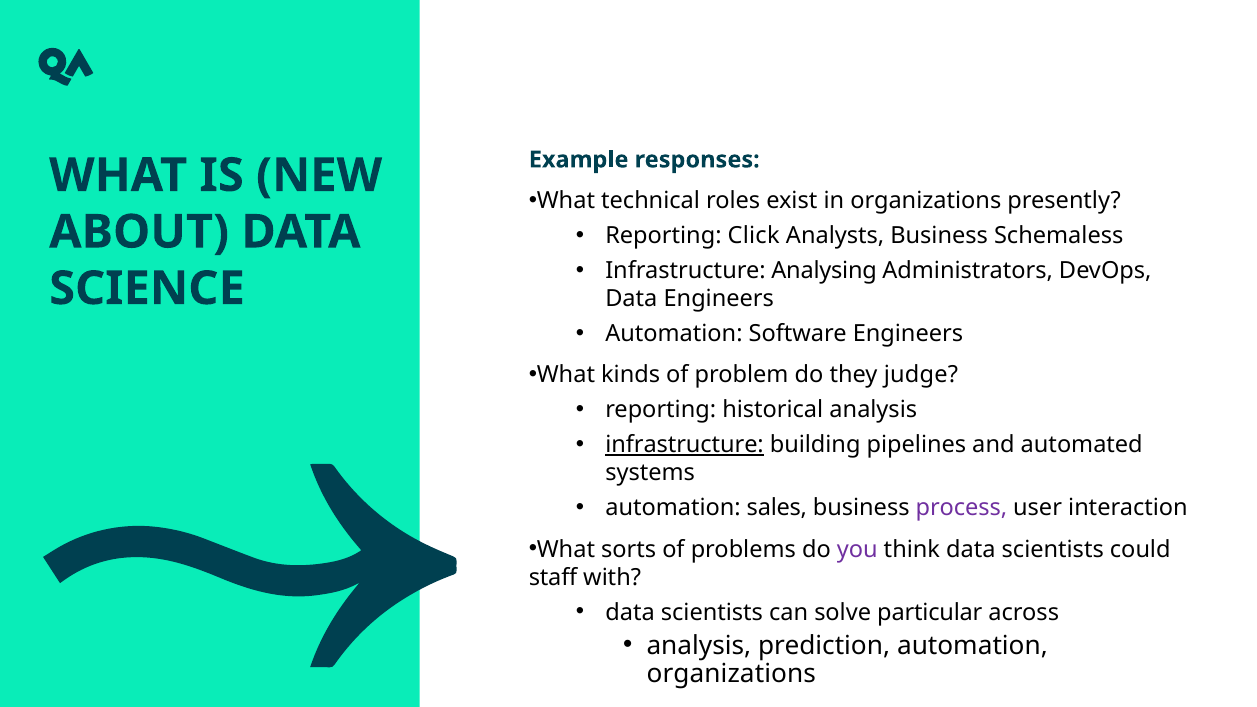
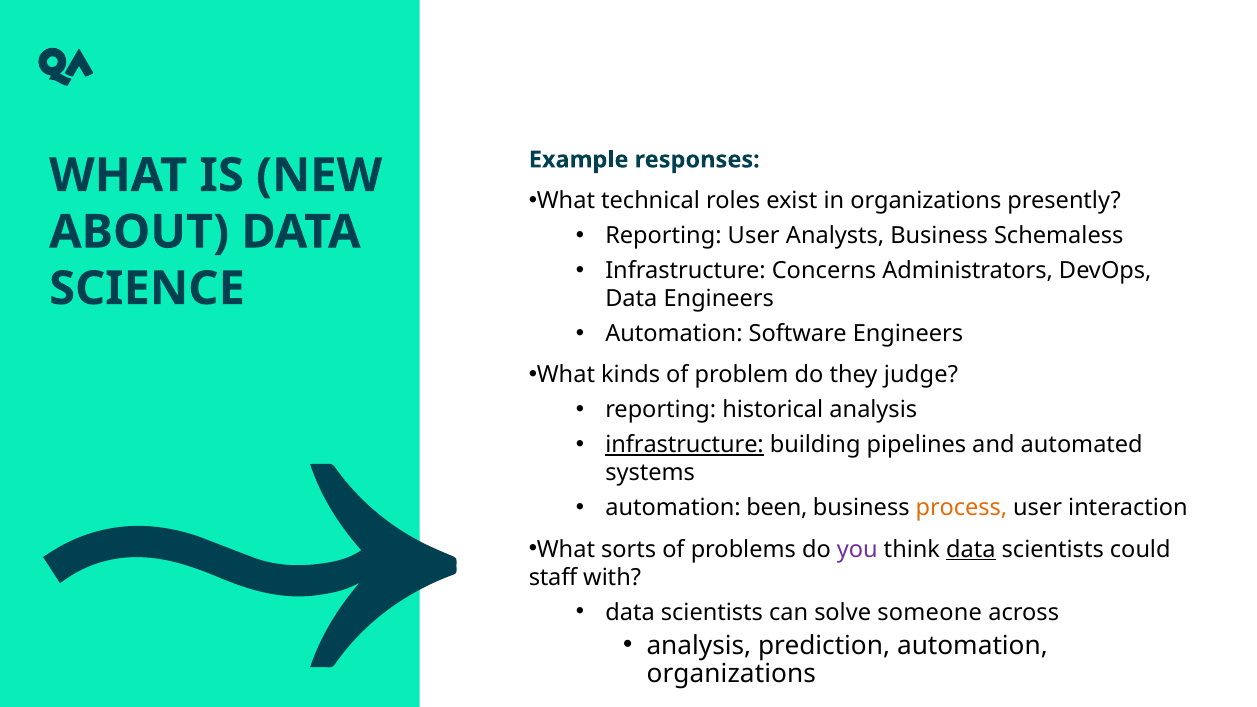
Reporting Click: Click -> User (754, 236)
Analysing: Analysing -> Concerns (824, 271)
sales: sales -> been (777, 508)
process colour: purple -> orange (961, 508)
data underline: none -> present (971, 549)
particular: particular -> someone (930, 612)
